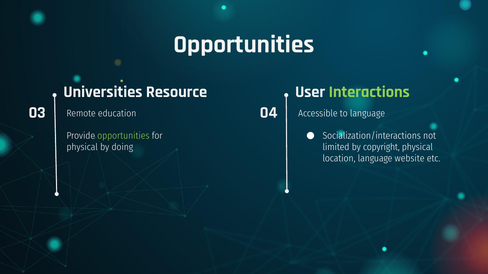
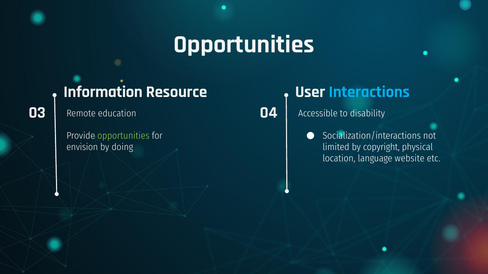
Universities: Universities -> Information (103, 92)
Interactions colour: light green -> light blue (369, 92)
to language: language -> disability (367, 114)
physical: physical -> envision (82, 147)
